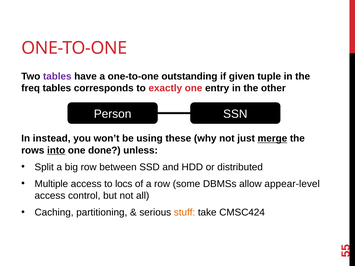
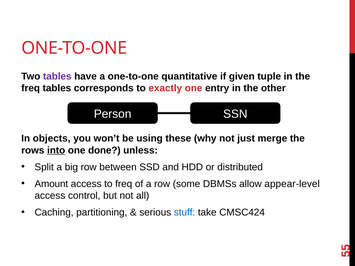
outstanding: outstanding -> quantitative (189, 76)
instead: instead -> objects (52, 139)
merge underline: present -> none (272, 139)
Multiple: Multiple -> Amount (51, 184)
to locs: locs -> freq (124, 184)
stuff colour: orange -> blue (185, 213)
